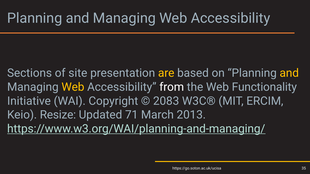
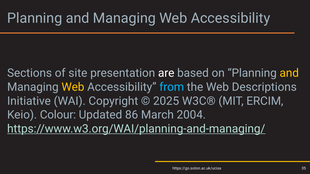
are colour: yellow -> white (166, 73)
from colour: white -> light blue (172, 87)
Functionality: Functionality -> Descriptions (264, 87)
2083: 2083 -> 2025 (166, 101)
Resize: Resize -> Colour (58, 115)
71: 71 -> 86 (132, 115)
2013: 2013 -> 2004 (191, 115)
